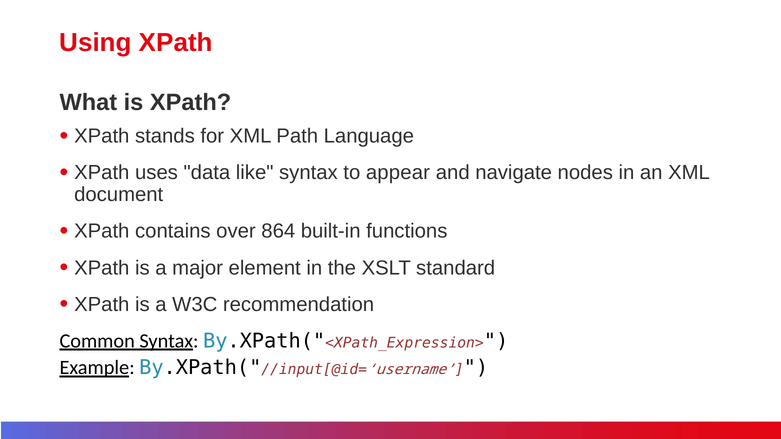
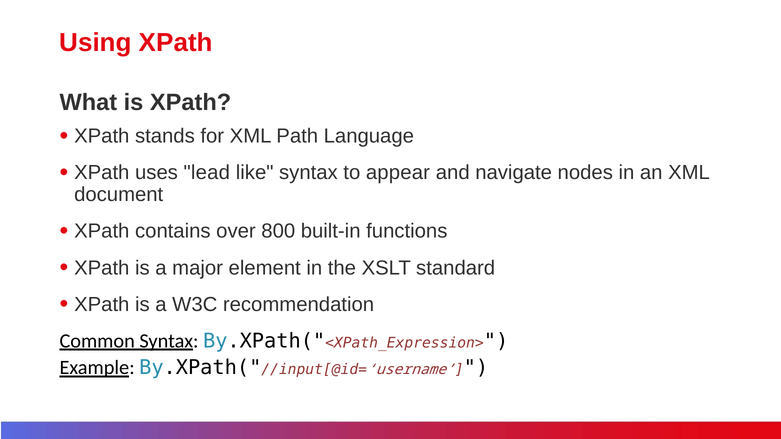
data: data -> lead (207, 173)
864: 864 -> 800 (278, 231)
